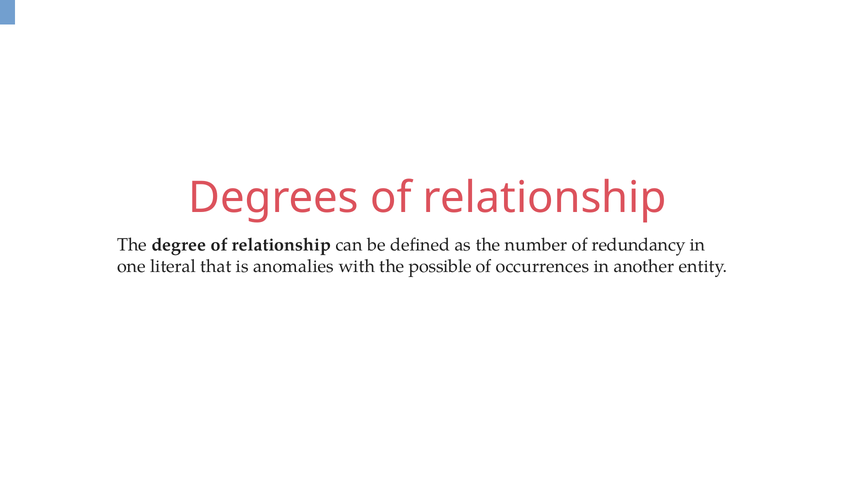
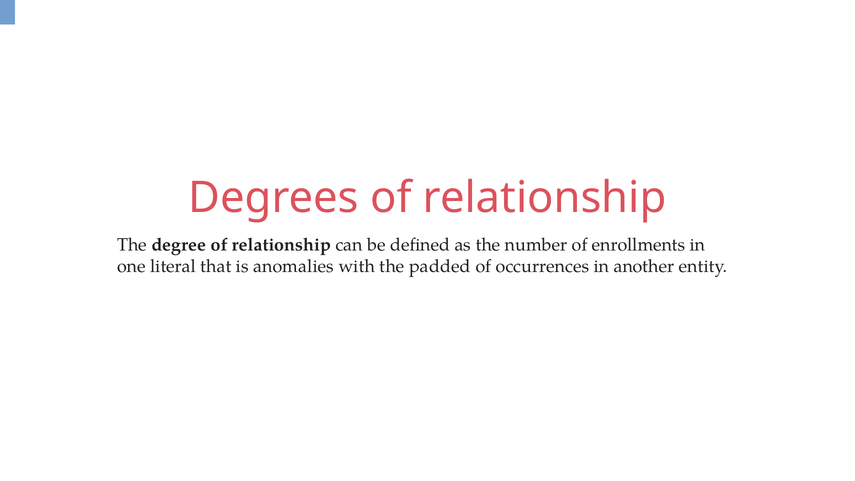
redundancy: redundancy -> enrollments (639, 245)
possible: possible -> padded (440, 266)
